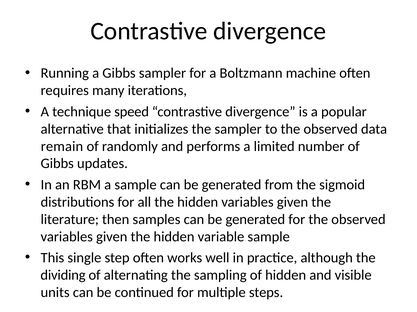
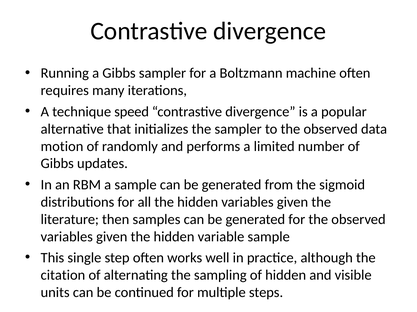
remain: remain -> motion (62, 147)
dividing: dividing -> citation (63, 276)
